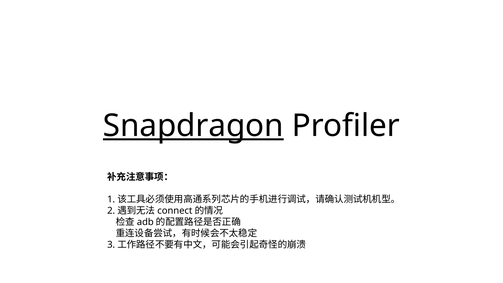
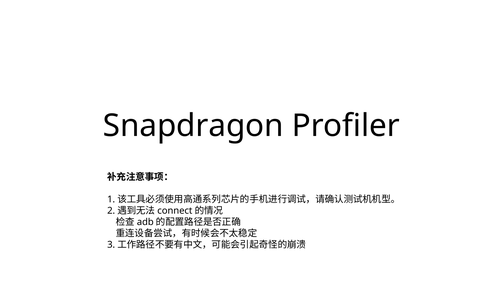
Snapdragon underline: present -> none (193, 126)
